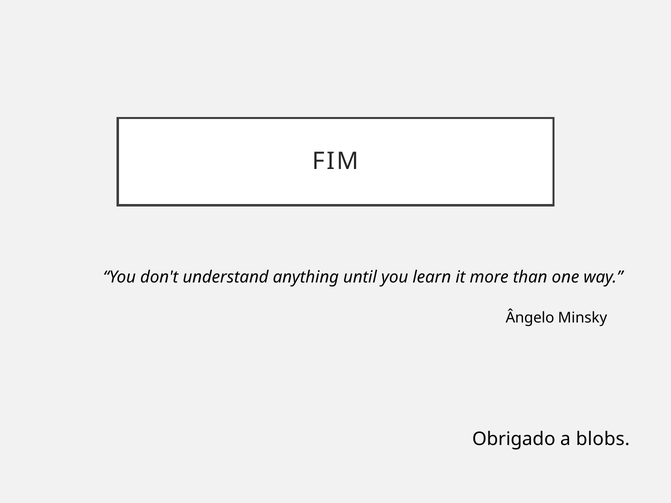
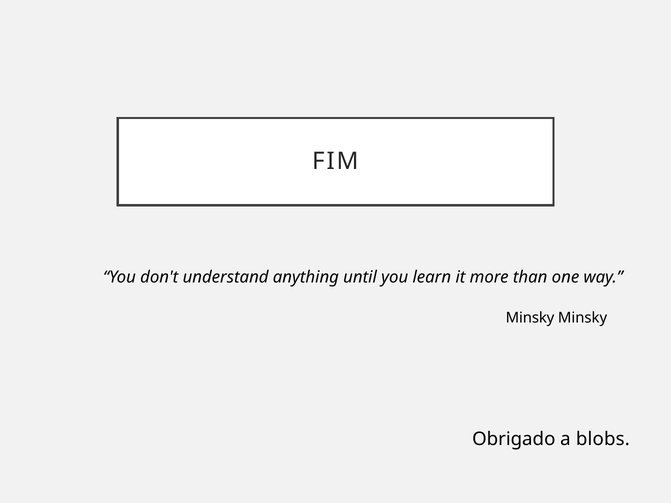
Ângelo: Ângelo -> Minsky (530, 318)
